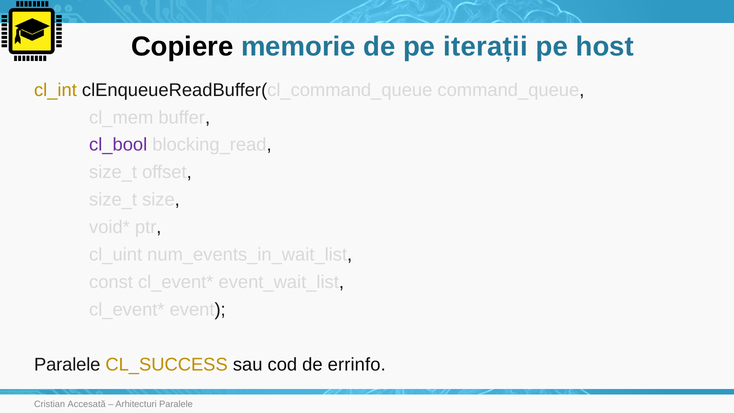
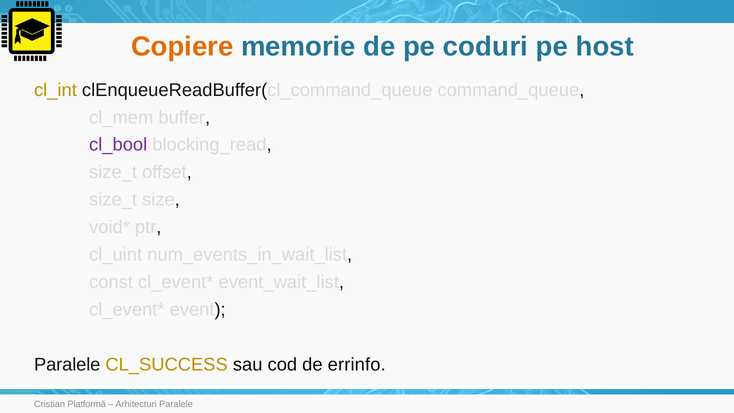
Copiere colour: black -> orange (182, 47)
iterații: iterații -> coduri (485, 47)
Accesată: Accesată -> Platformă (87, 404)
